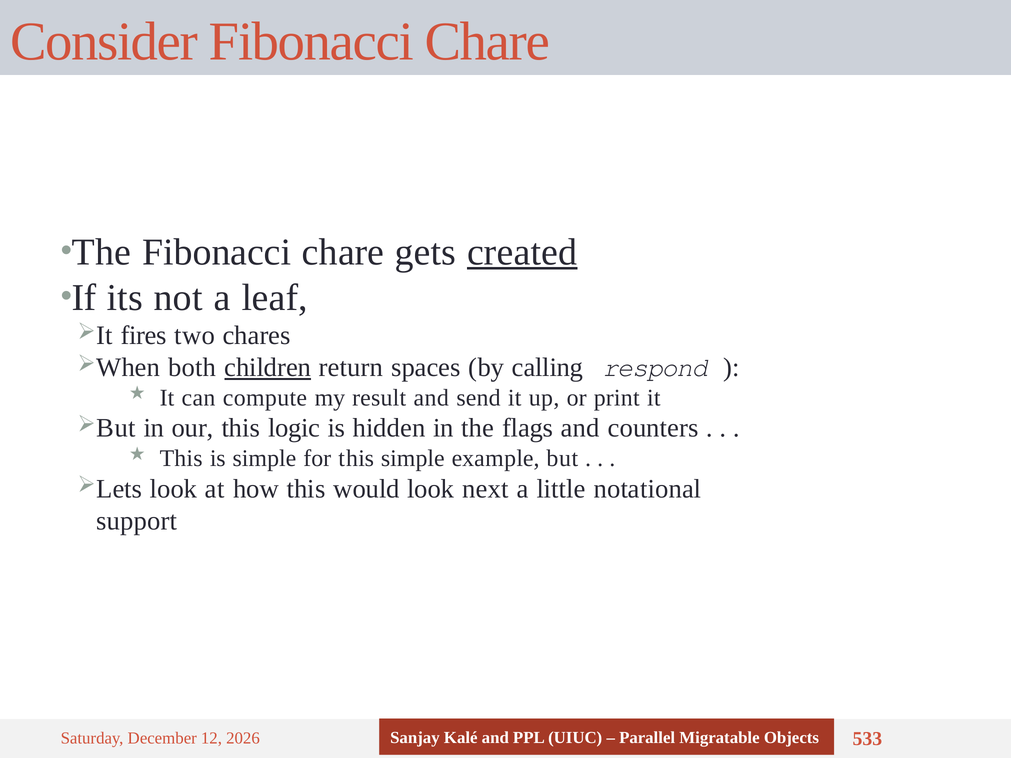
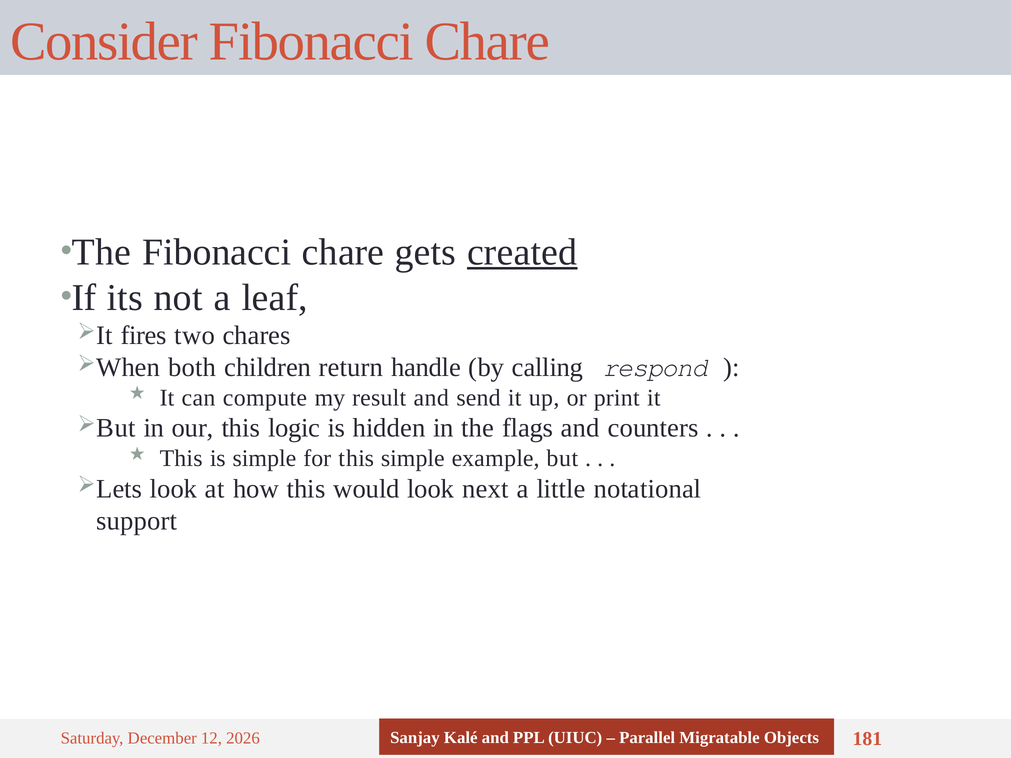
children underline: present -> none (268, 368)
spaces: spaces -> handle (426, 368)
533: 533 -> 181 (867, 739)
